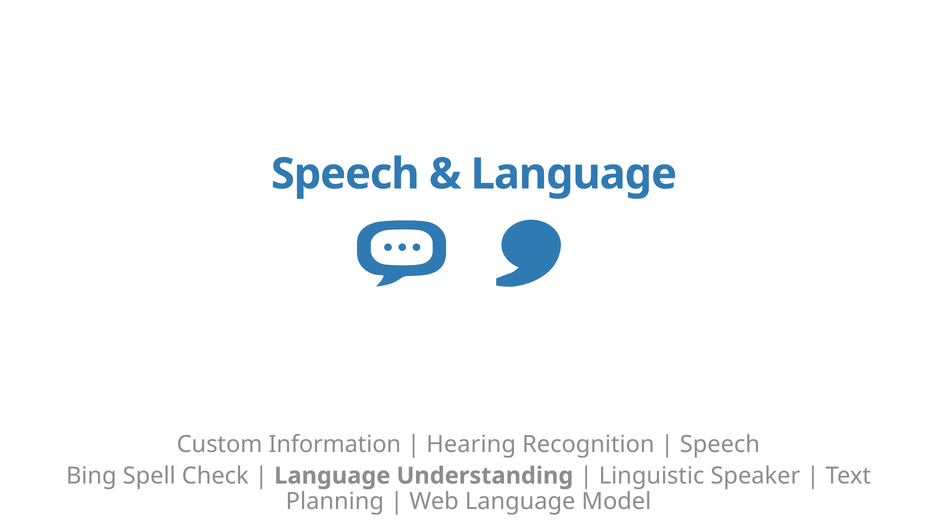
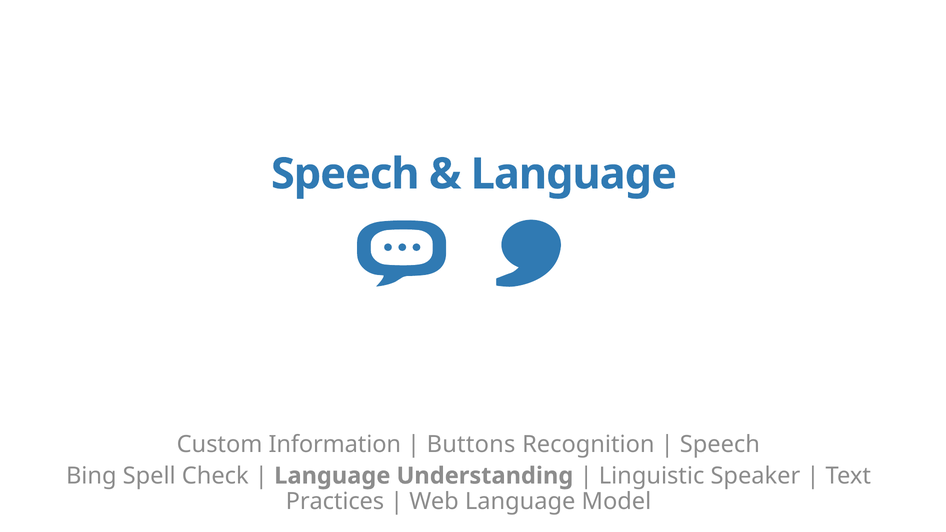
Hearing: Hearing -> Buttons (471, 444)
Planning: Planning -> Practices (335, 501)
